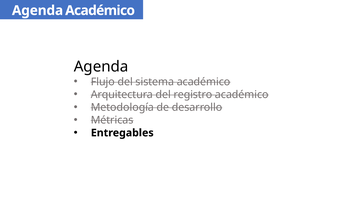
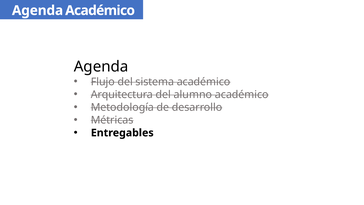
registro: registro -> alumno (193, 94)
